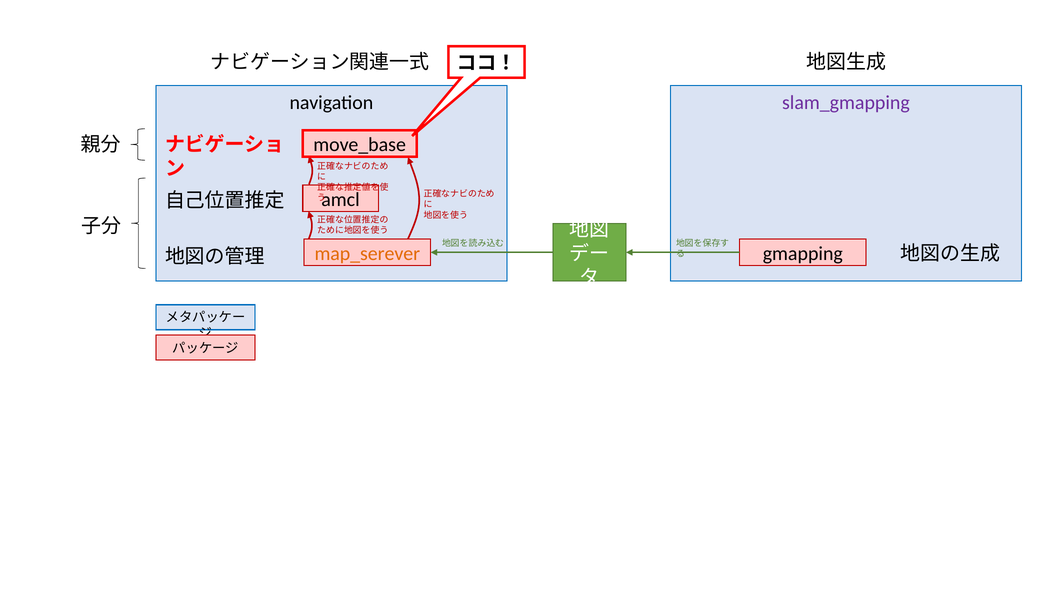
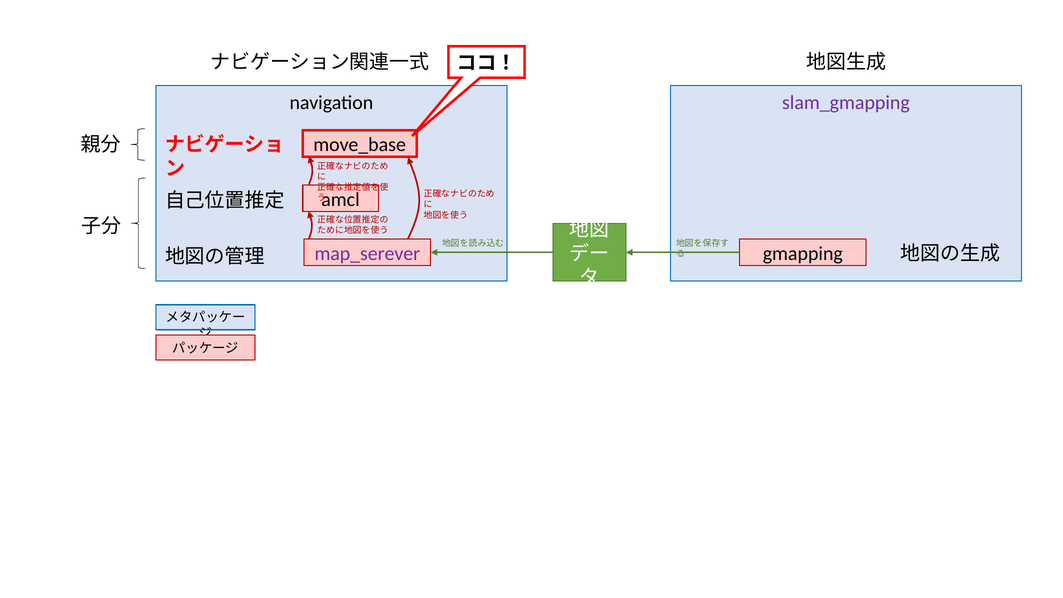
map_serever colour: orange -> purple (367, 254)
